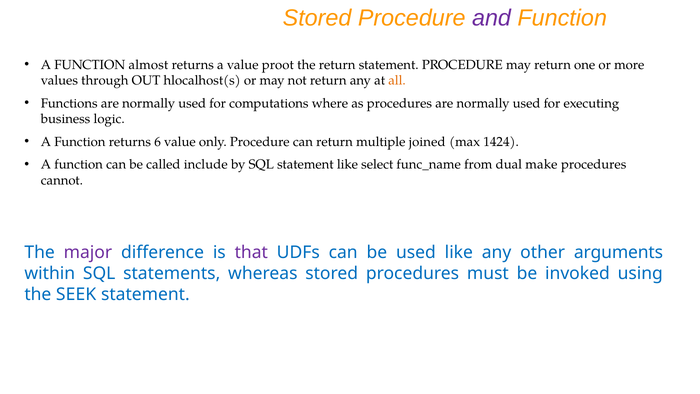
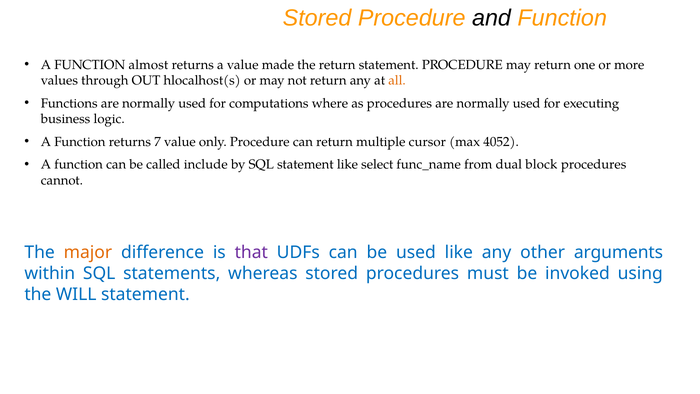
and colour: purple -> black (492, 18)
proot: proot -> made (278, 65)
6: 6 -> 7 (158, 142)
joined: joined -> cursor (427, 142)
1424: 1424 -> 4052 (501, 142)
make: make -> block (541, 164)
major colour: purple -> orange (88, 253)
SEEK: SEEK -> WILL (76, 295)
